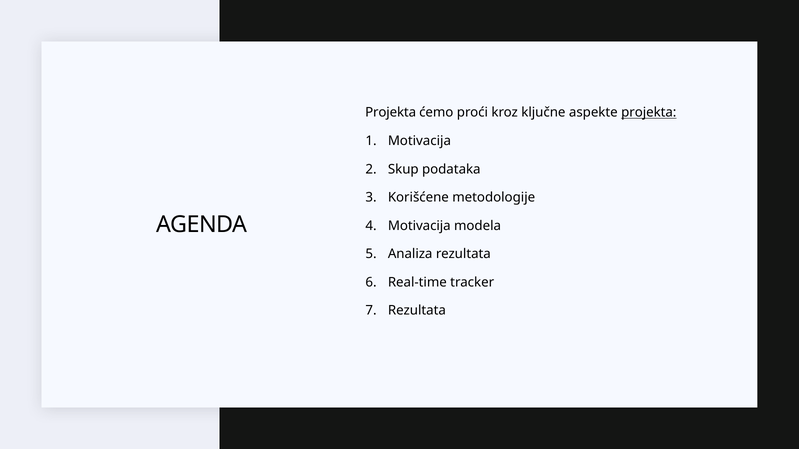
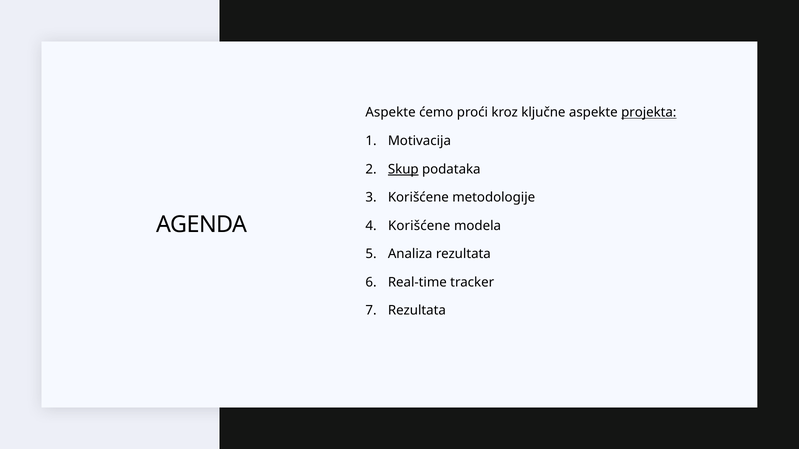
Projekta: Projekta -> Aspekte (391, 113)
Skup underline: none -> present (403, 169)
Motivacija: Motivacija -> Korišćene (419, 226)
